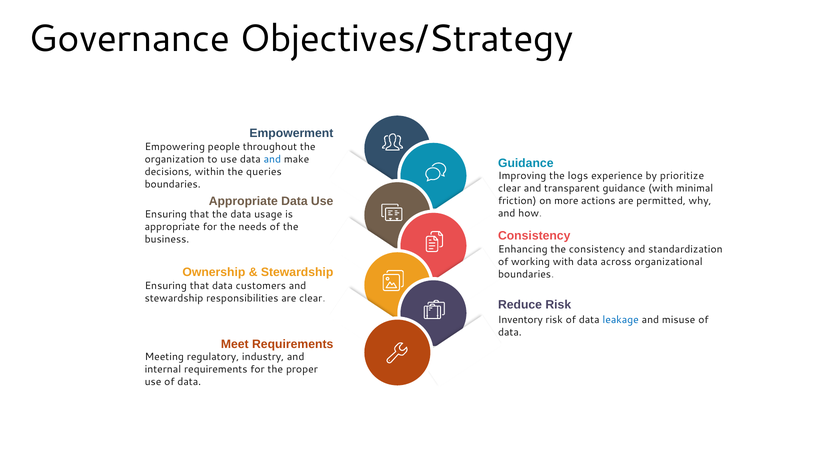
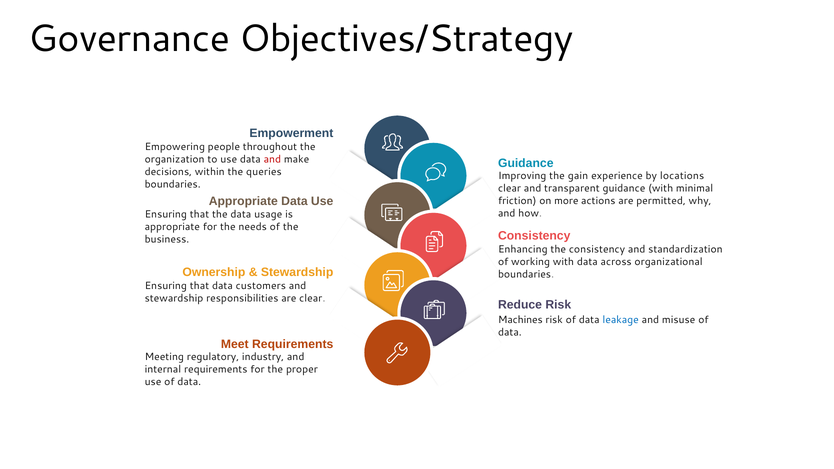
and colour: blue -> red (272, 159)
logs: logs -> gain (578, 176)
prioritize: prioritize -> locations (682, 176)
Inventory: Inventory -> Machines (520, 320)
